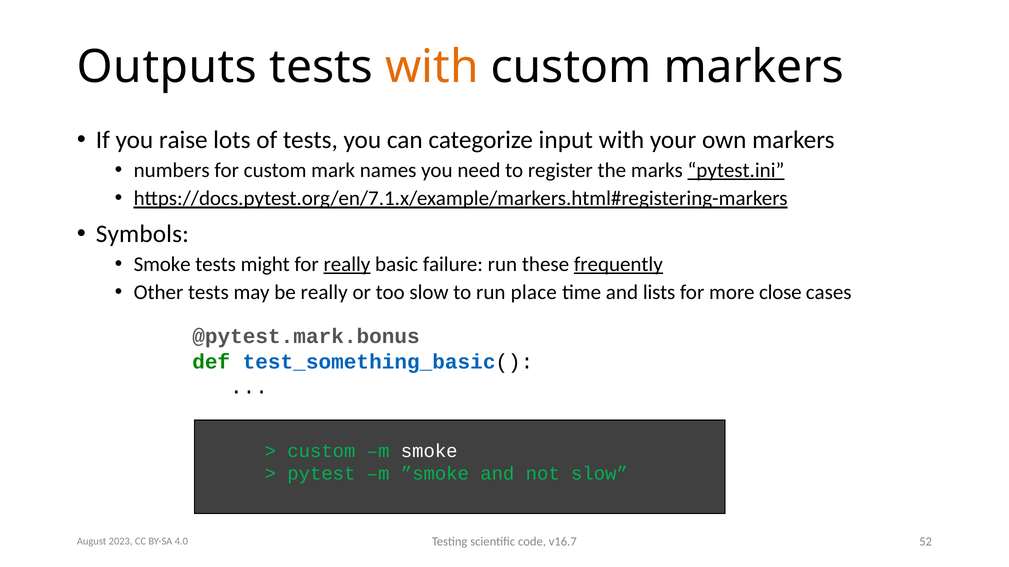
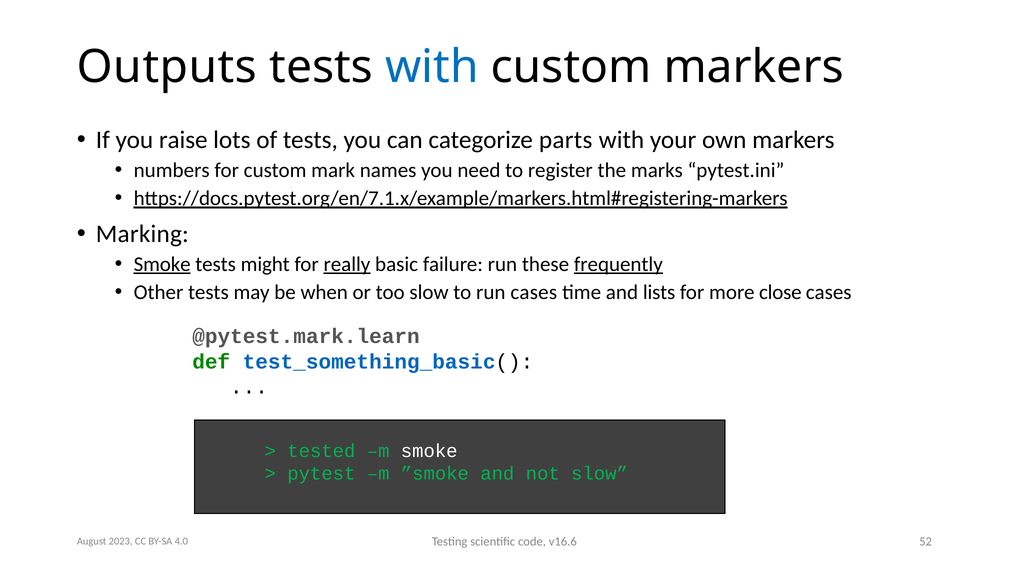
with colour: orange -> blue (432, 67)
input: input -> parts (566, 140)
pytest.ini underline: present -> none (736, 170)
Symbols: Symbols -> Marking (142, 234)
Smoke underline: none -> present (162, 265)
be really: really -> when (324, 293)
run place: place -> cases (534, 293)
@pytest.mark.bonus: @pytest.mark.bonus -> @pytest.mark.learn (306, 337)
custom: custom -> tested (321, 451)
v16.7: v16.7 -> v16.6 (563, 542)
